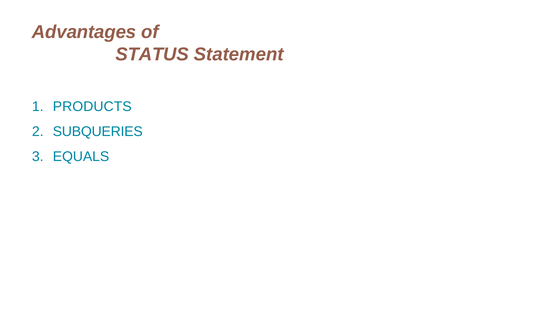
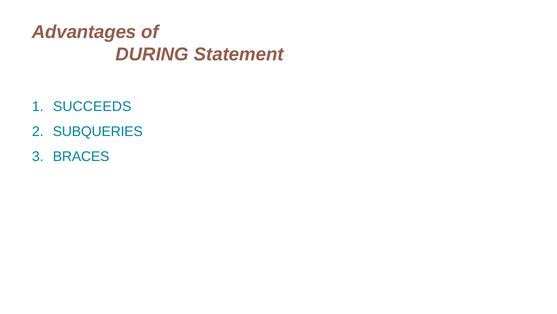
STATUS: STATUS -> DURING (152, 54)
PRODUCTS: PRODUCTS -> SUCCEEDS (92, 106)
EQUALS: EQUALS -> BRACES (81, 156)
